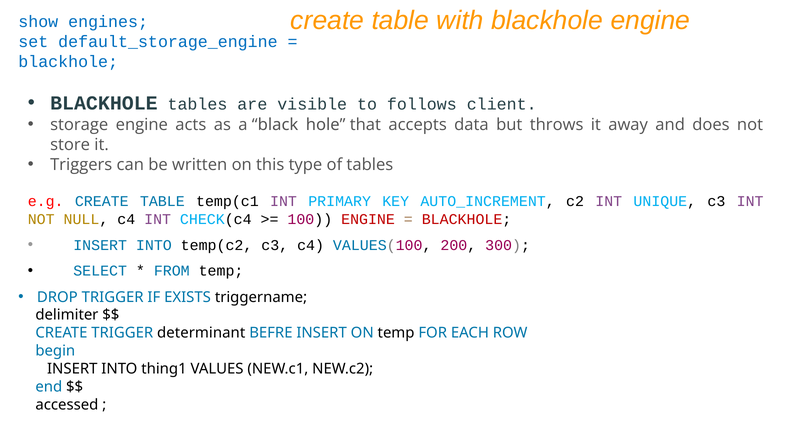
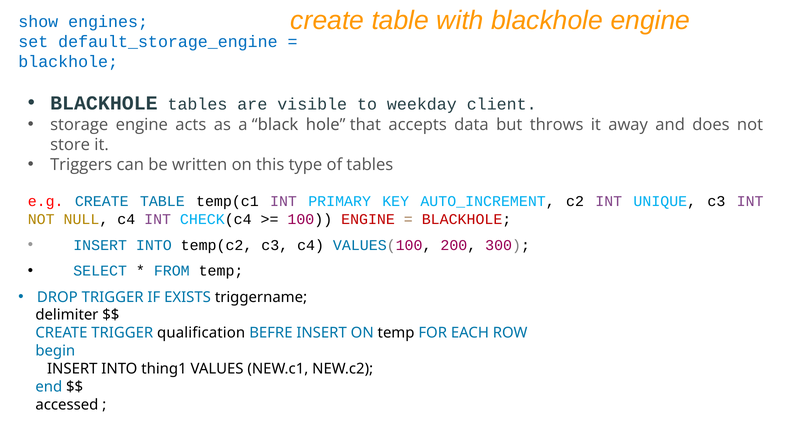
follows: follows -> weekday (422, 104)
determinant: determinant -> qualification (201, 333)
